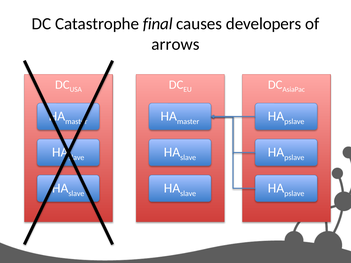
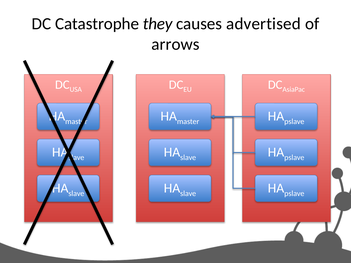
final: final -> they (158, 24)
developers: developers -> advertised (263, 24)
